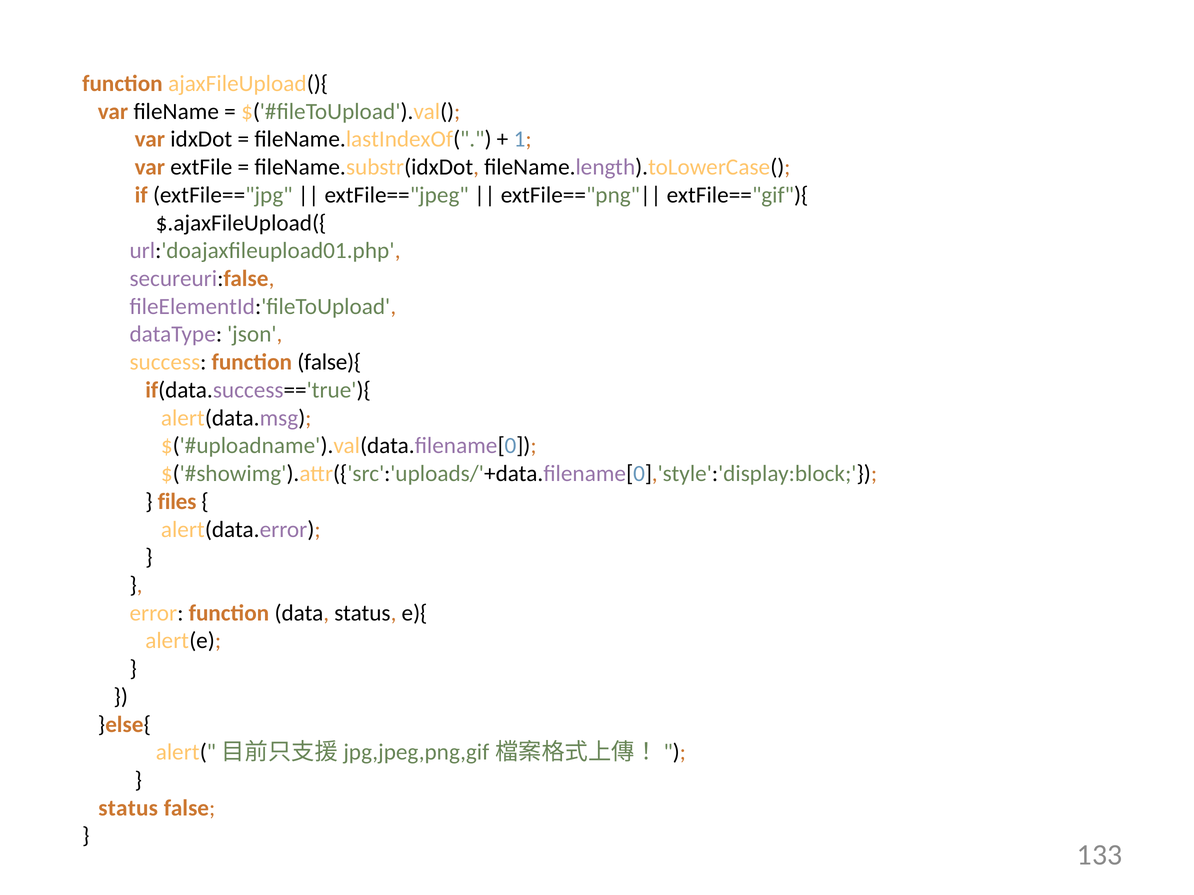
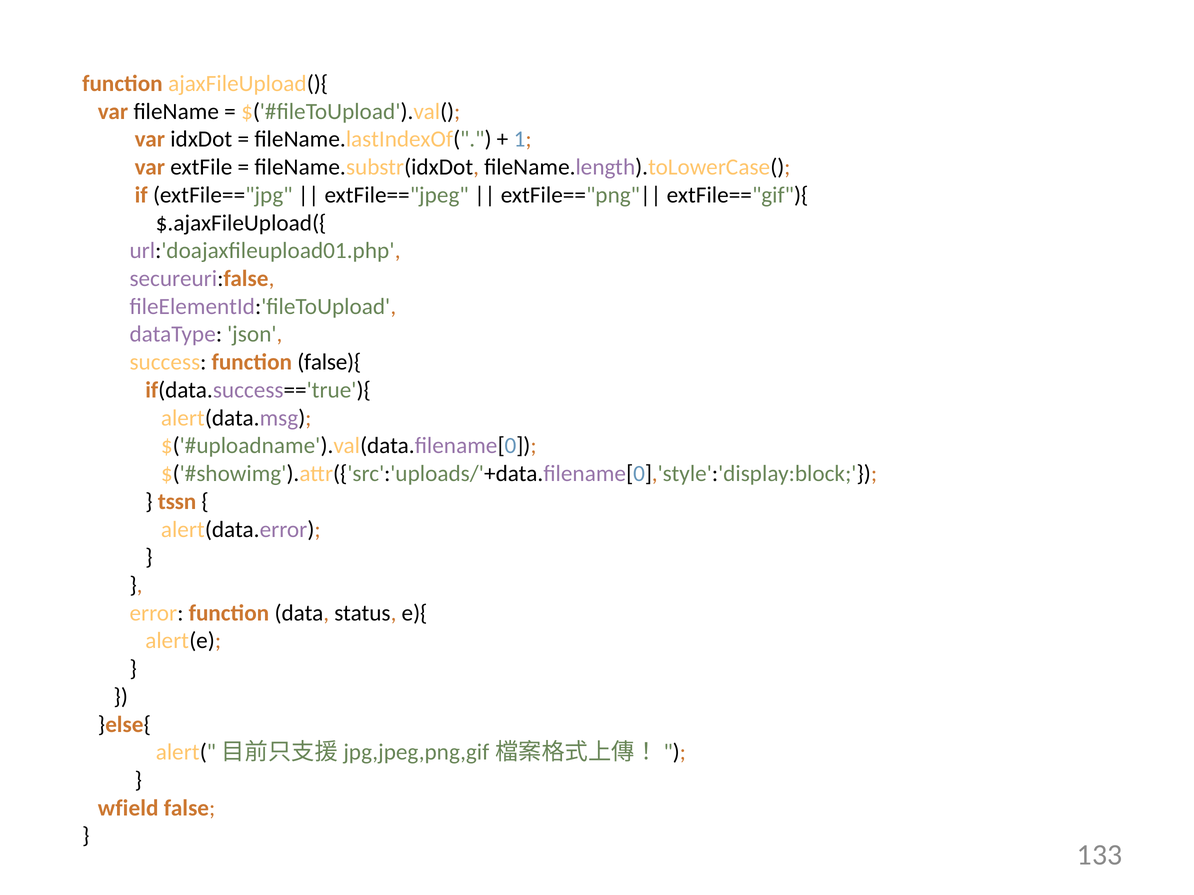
files: files -> tssn (177, 502)
status: status -> wfield (128, 808)
